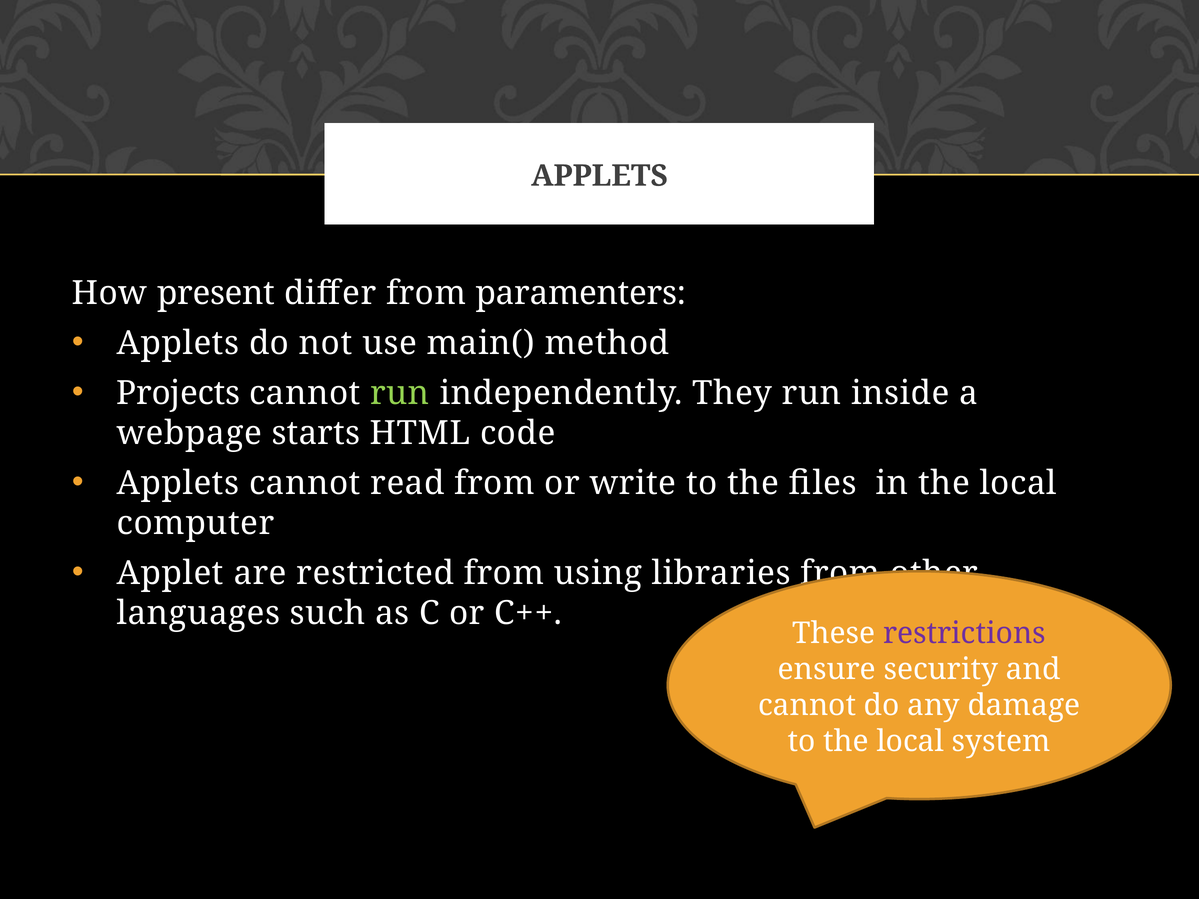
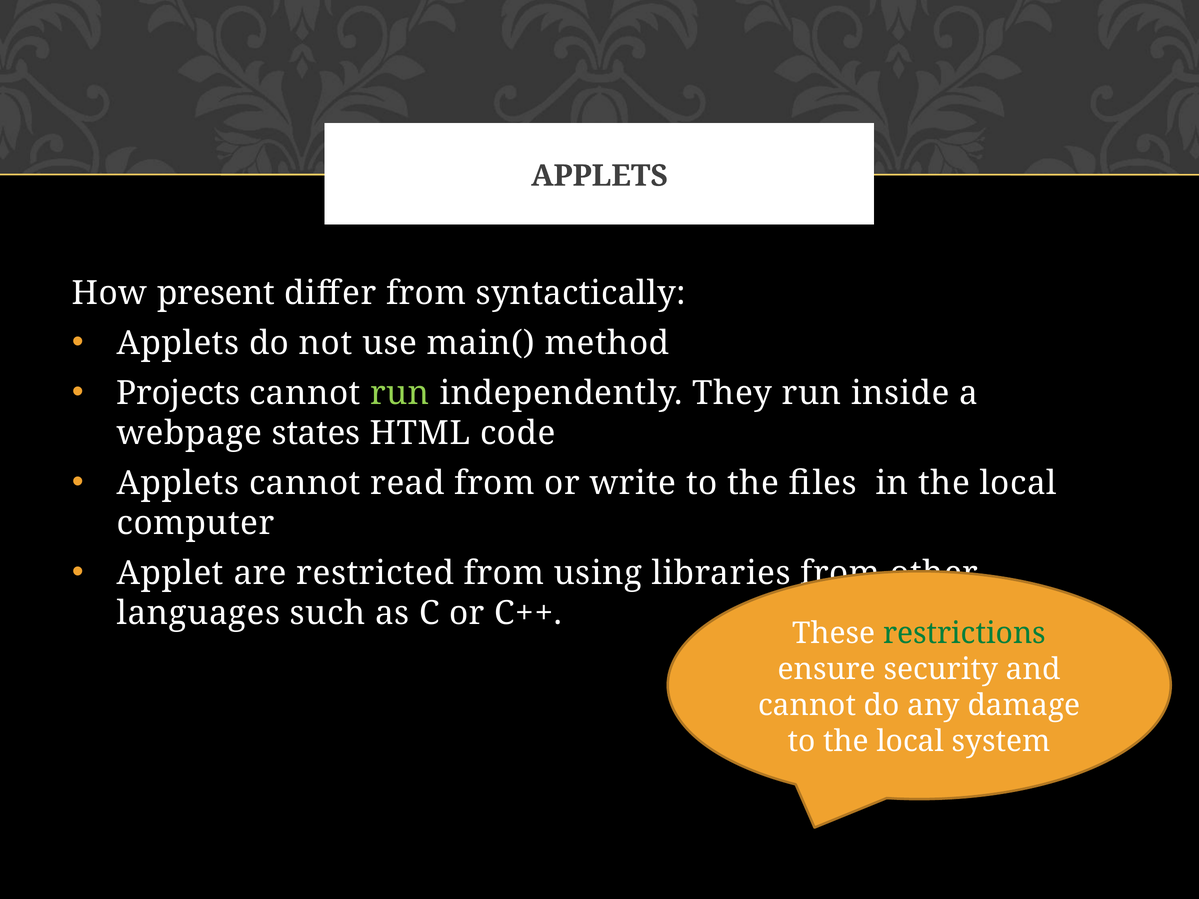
paramenters: paramenters -> syntactically (581, 293)
starts: starts -> states (316, 433)
restrictions colour: purple -> green (965, 633)
